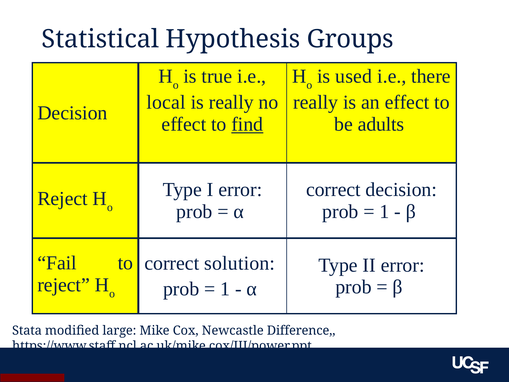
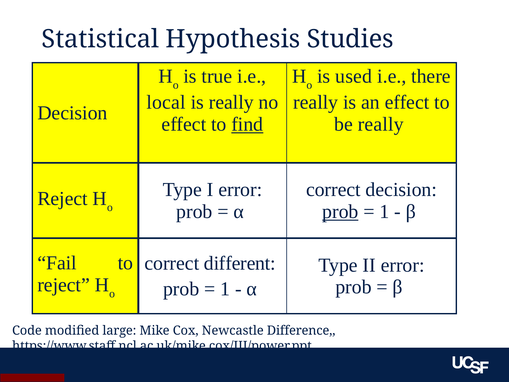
Groups: Groups -> Studies (350, 39)
be adults: adults -> really (381, 124)
prob underline: none -> present (340, 211)
solution: solution -> different (240, 263)
Stata: Stata -> Code (27, 330)
